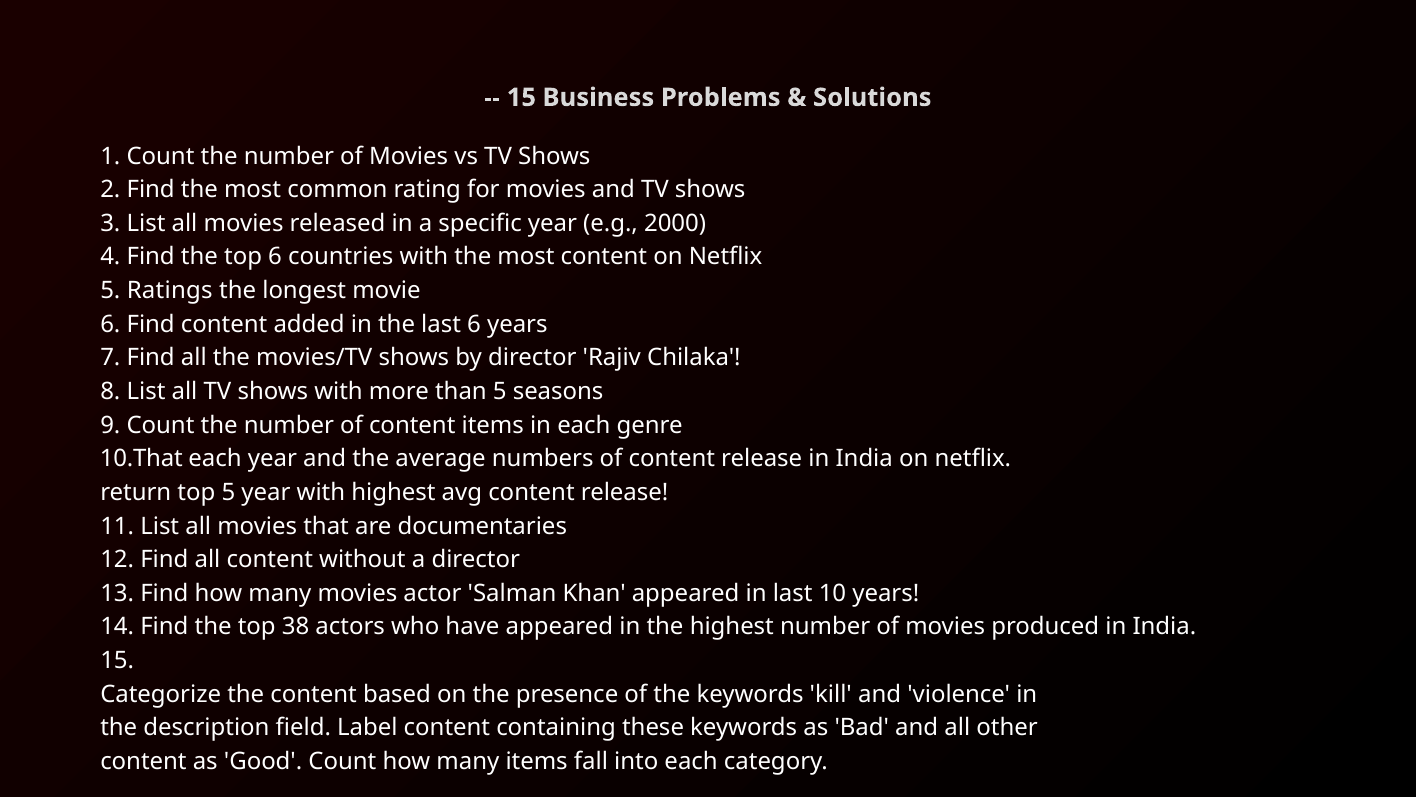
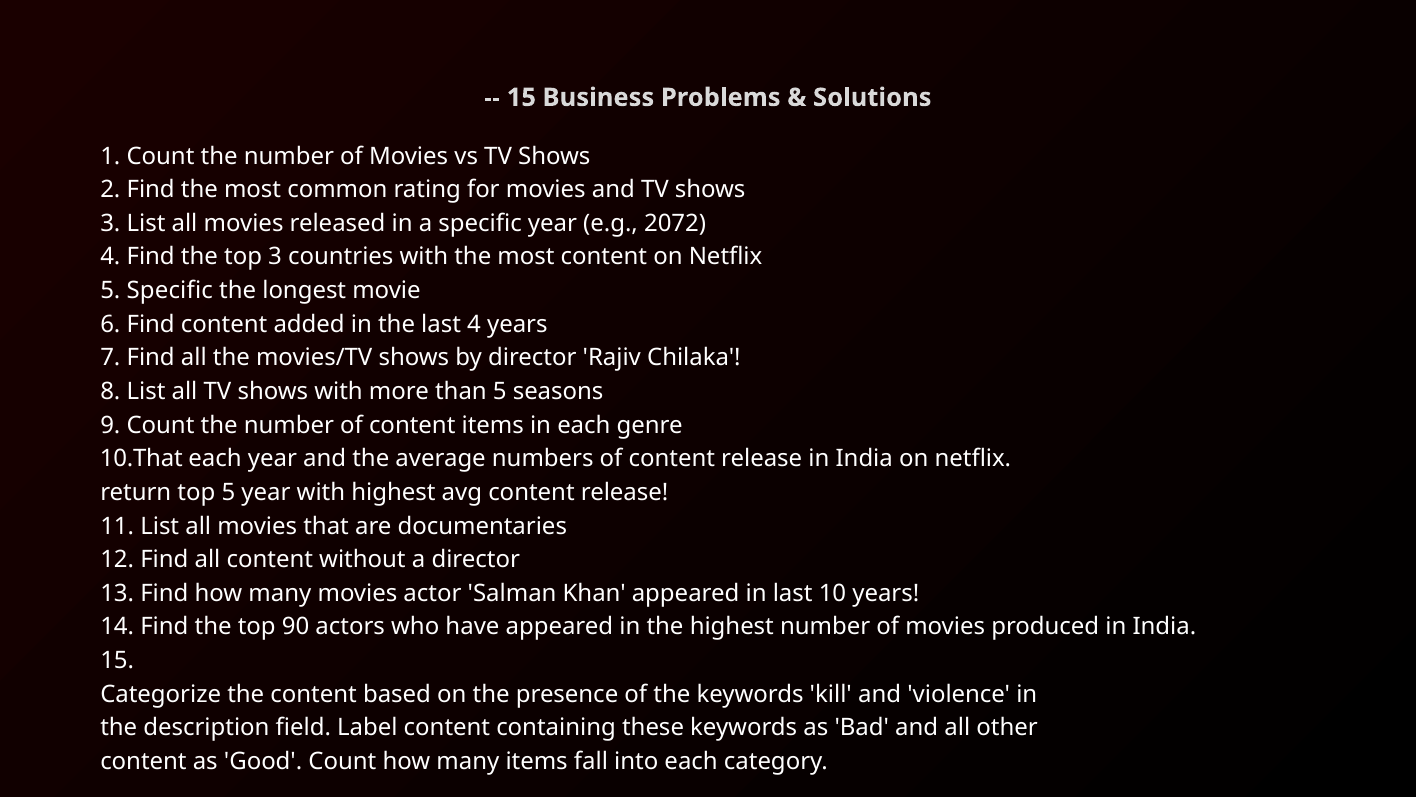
2000: 2000 -> 2072 (675, 223)
top 6: 6 -> 3 (275, 257)
5 Ratings: Ratings -> Specific (170, 290)
last 6: 6 -> 4 (474, 324)
38: 38 -> 90 (296, 627)
